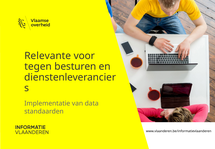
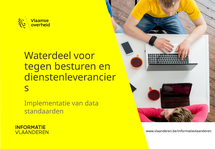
Relevante: Relevante -> Waterdeel (48, 56)
